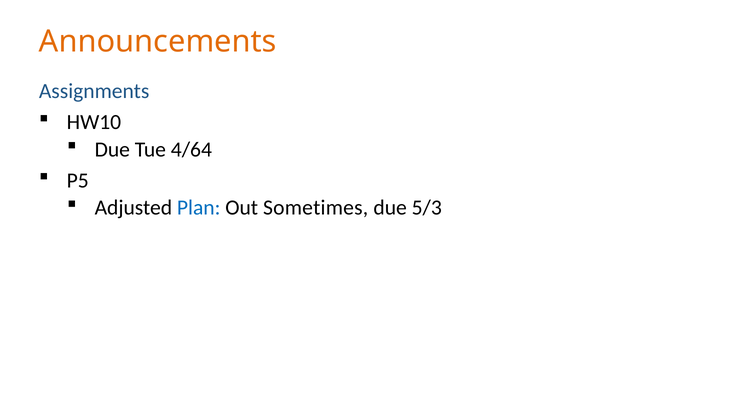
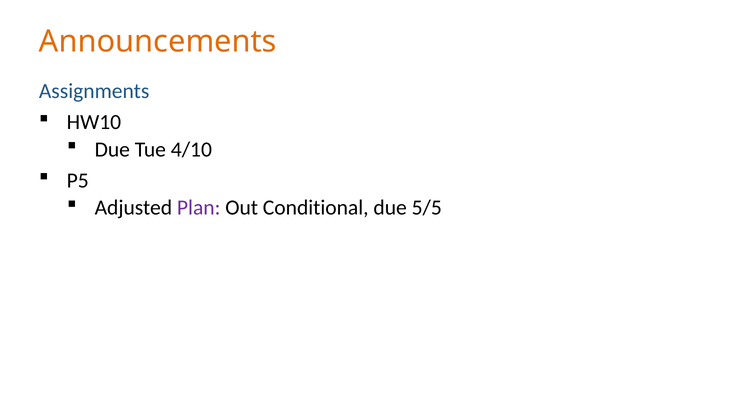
4/64: 4/64 -> 4/10 (191, 150)
Plan colour: blue -> purple (199, 208)
Sometimes: Sometimes -> Conditional (316, 208)
5/3: 5/3 -> 5/5 (427, 208)
